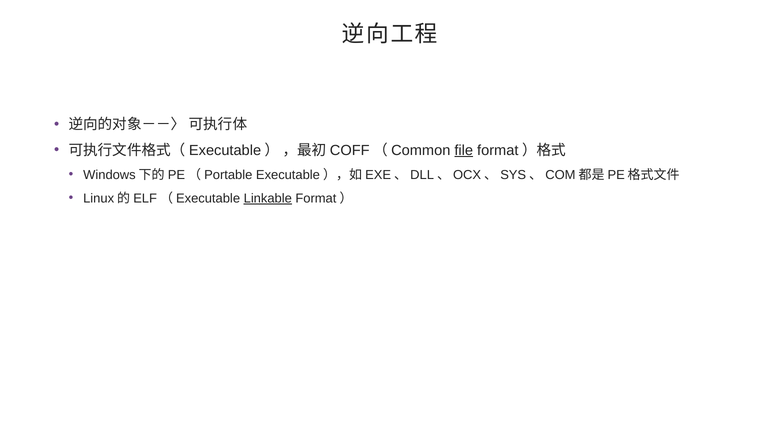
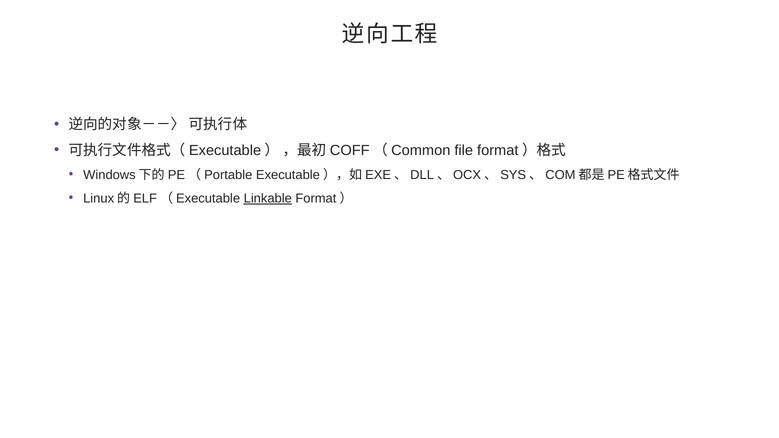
file underline: present -> none (464, 150)
